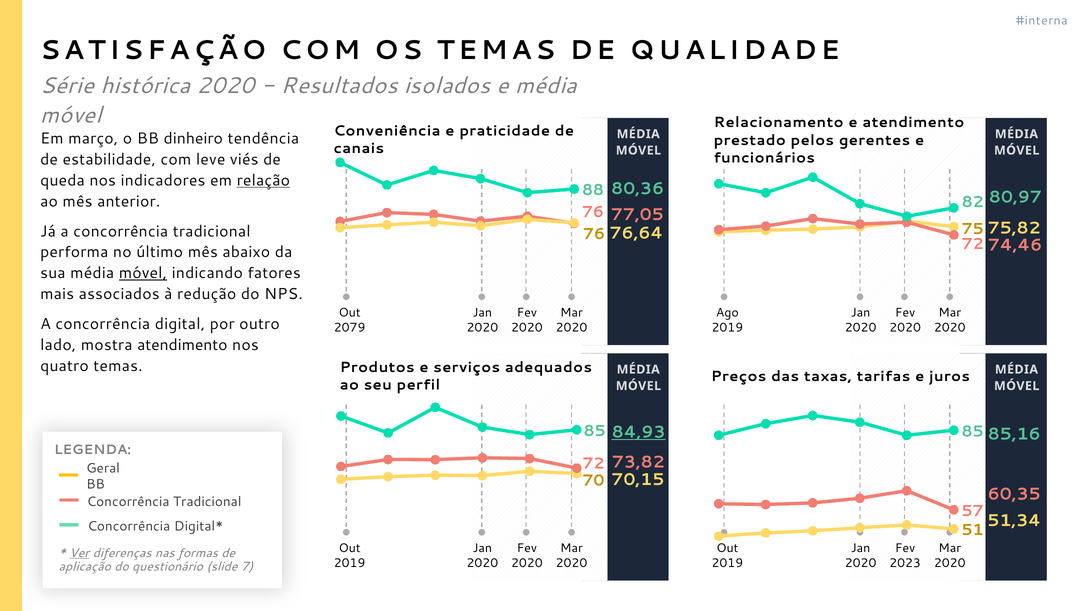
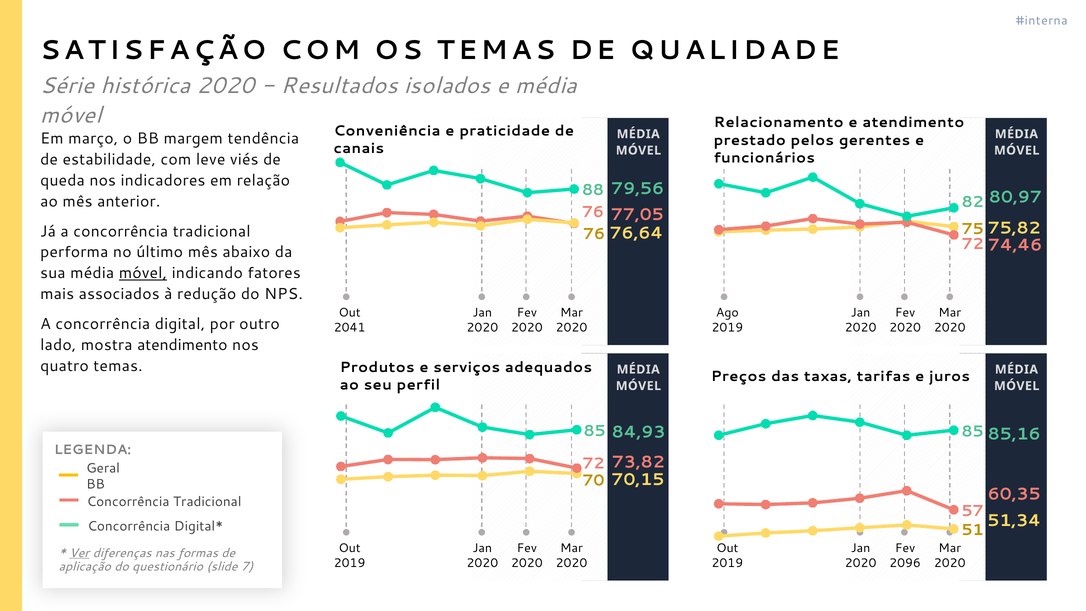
dinheiro: dinheiro -> margem (193, 139)
relação underline: present -> none (263, 180)
80,36: 80,36 -> 79,56 (638, 189)
2079: 2079 -> 2041 (350, 328)
84,93 underline: present -> none (639, 432)
2023: 2023 -> 2096 (905, 563)
